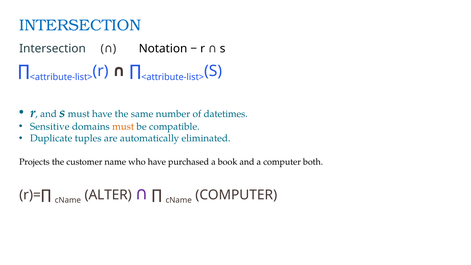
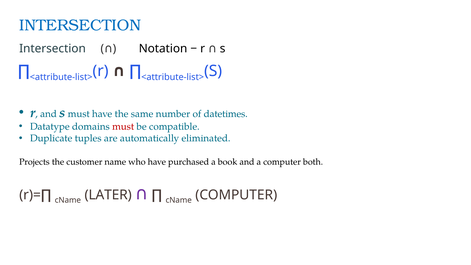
Sensitive: Sensitive -> Datatype (50, 127)
must colour: orange -> red (123, 127)
ALTER: ALTER -> LATER (108, 195)
